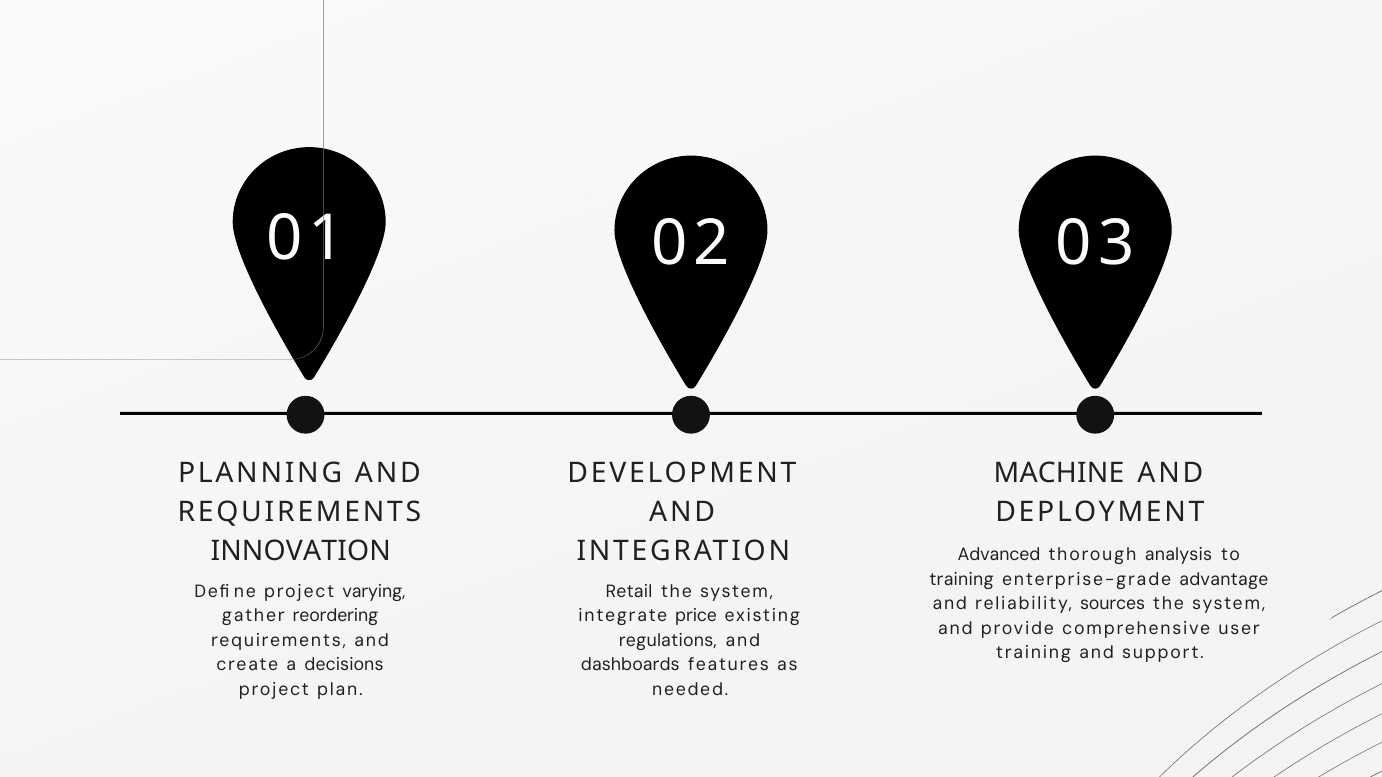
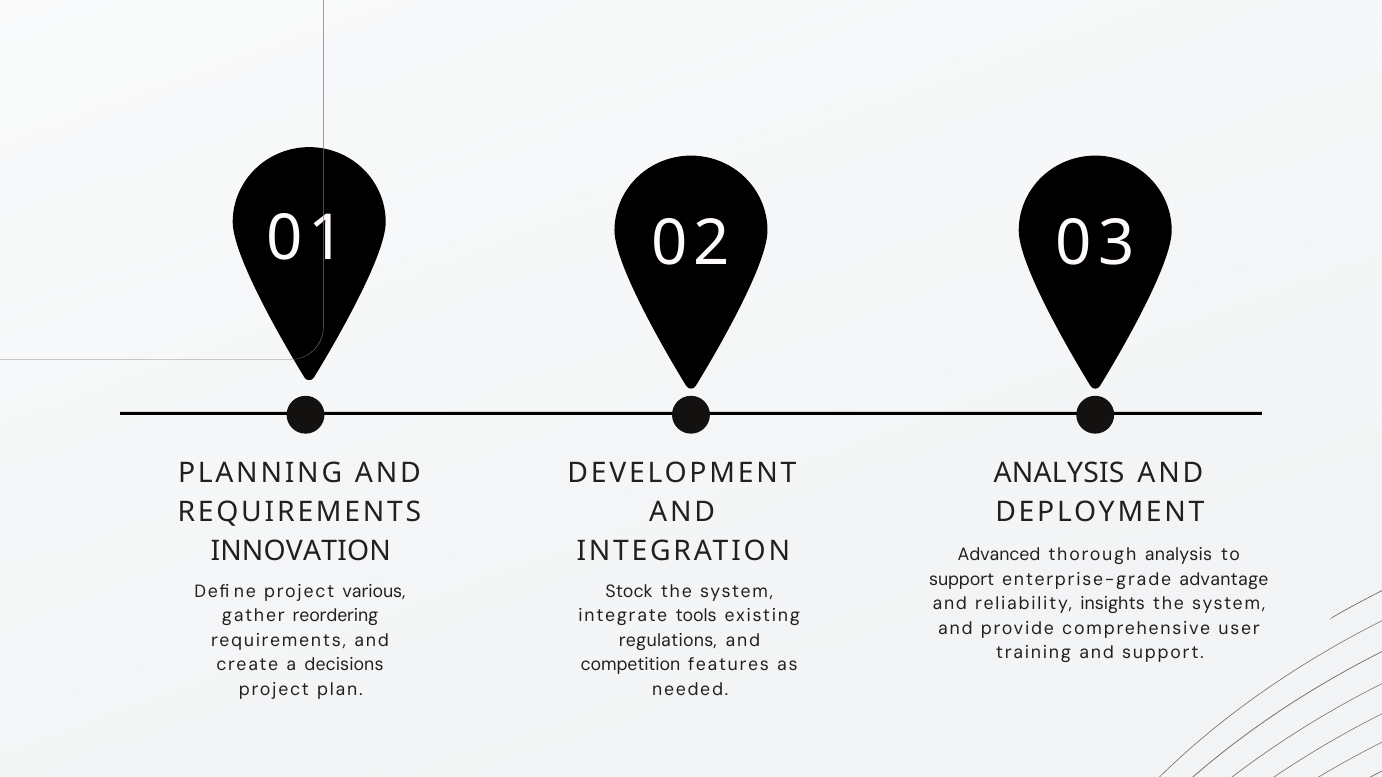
MACHINE: MACHINE -> ANALYSIS (1059, 473)
training: training -> support (962, 580)
varying: varying -> various (374, 592)
Retail: Retail -> Stock (629, 592)
sources: sources -> insights (1113, 604)
price: price -> tools (696, 616)
dashboards: dashboards -> competition (630, 665)
